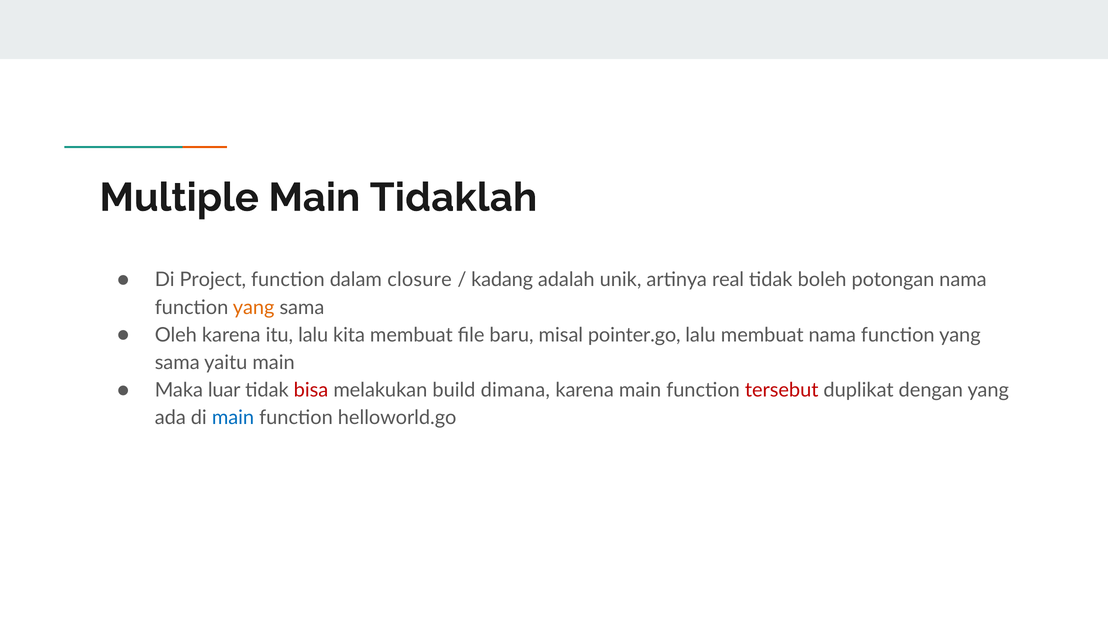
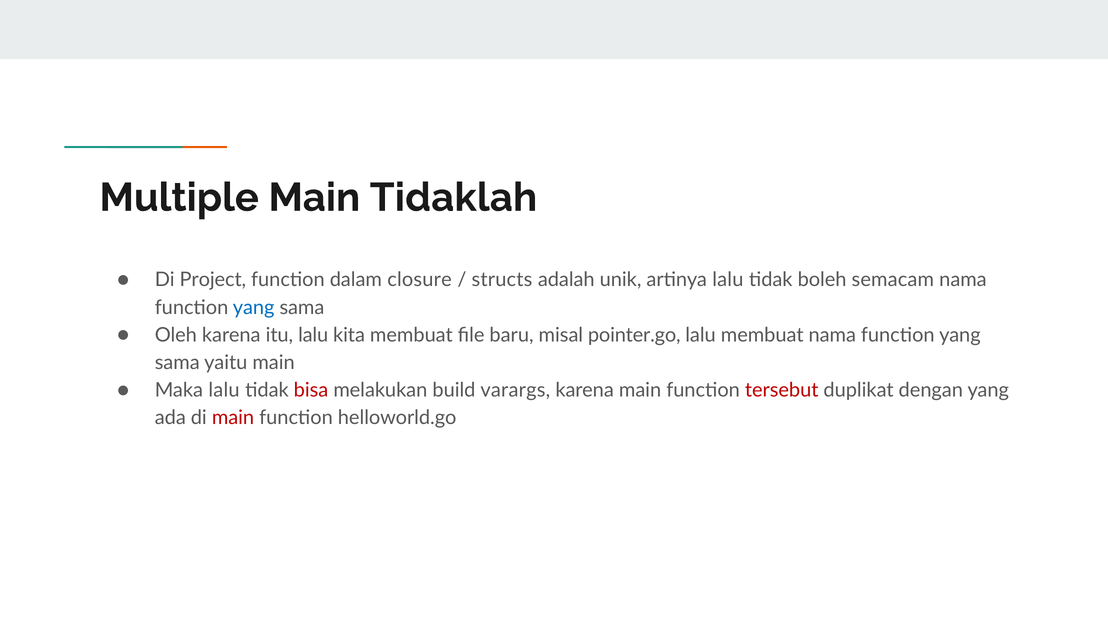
kadang: kadang -> structs (502, 280)
artinya real: real -> lalu (728, 280)
potongan: potongan -> semacam (893, 280)
yang colour: orange -> blue (254, 308)
Maka luar: luar -> lalu (224, 390)
dimana: dimana -> varargs (515, 390)
main colour: blue -> red (233, 418)
